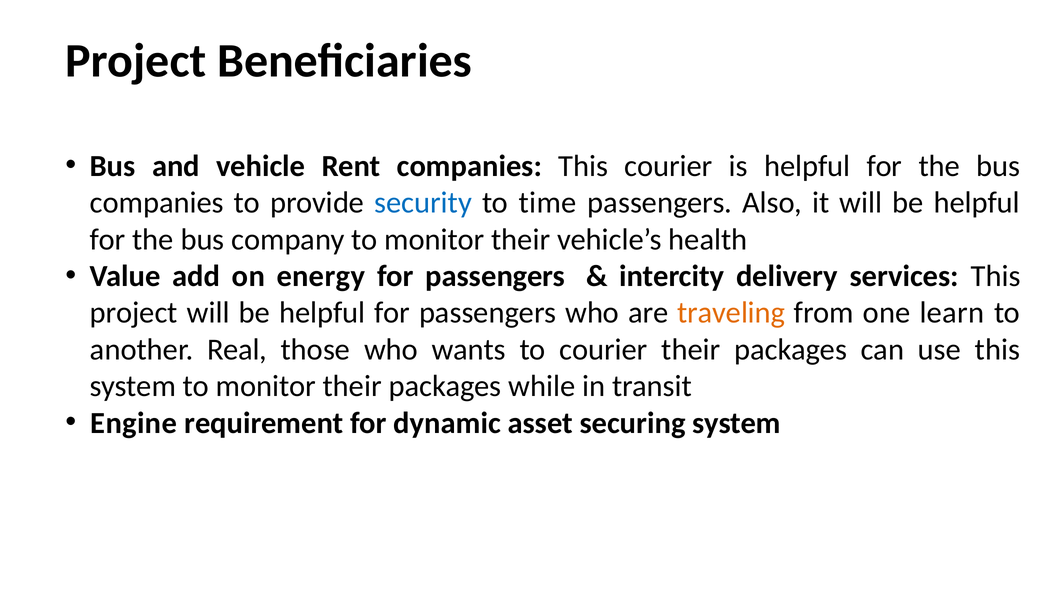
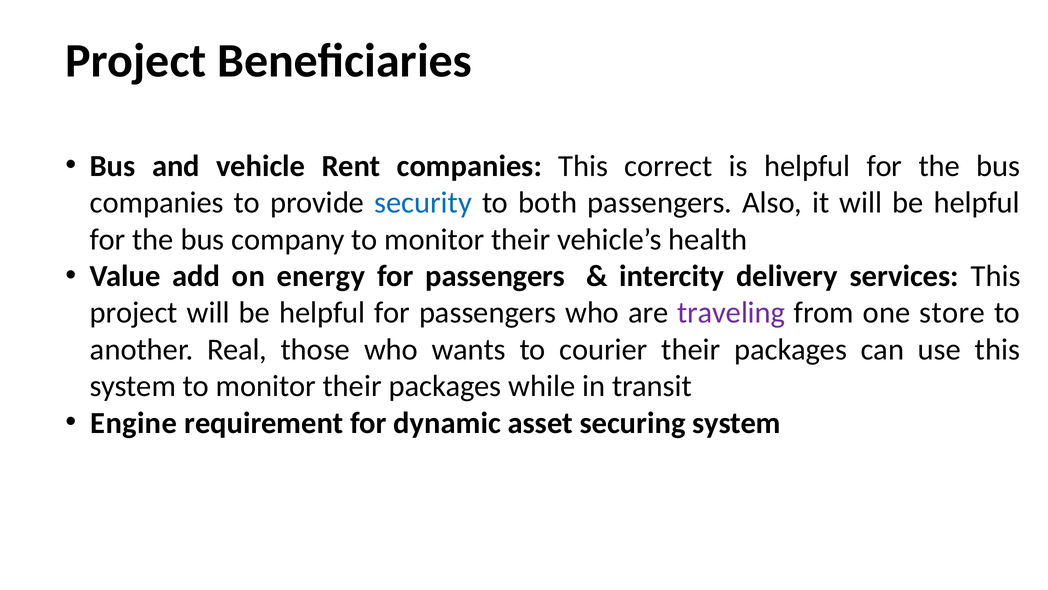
This courier: courier -> correct (668, 166)
time: time -> both (548, 203)
traveling colour: orange -> purple (731, 313)
learn: learn -> store (952, 313)
